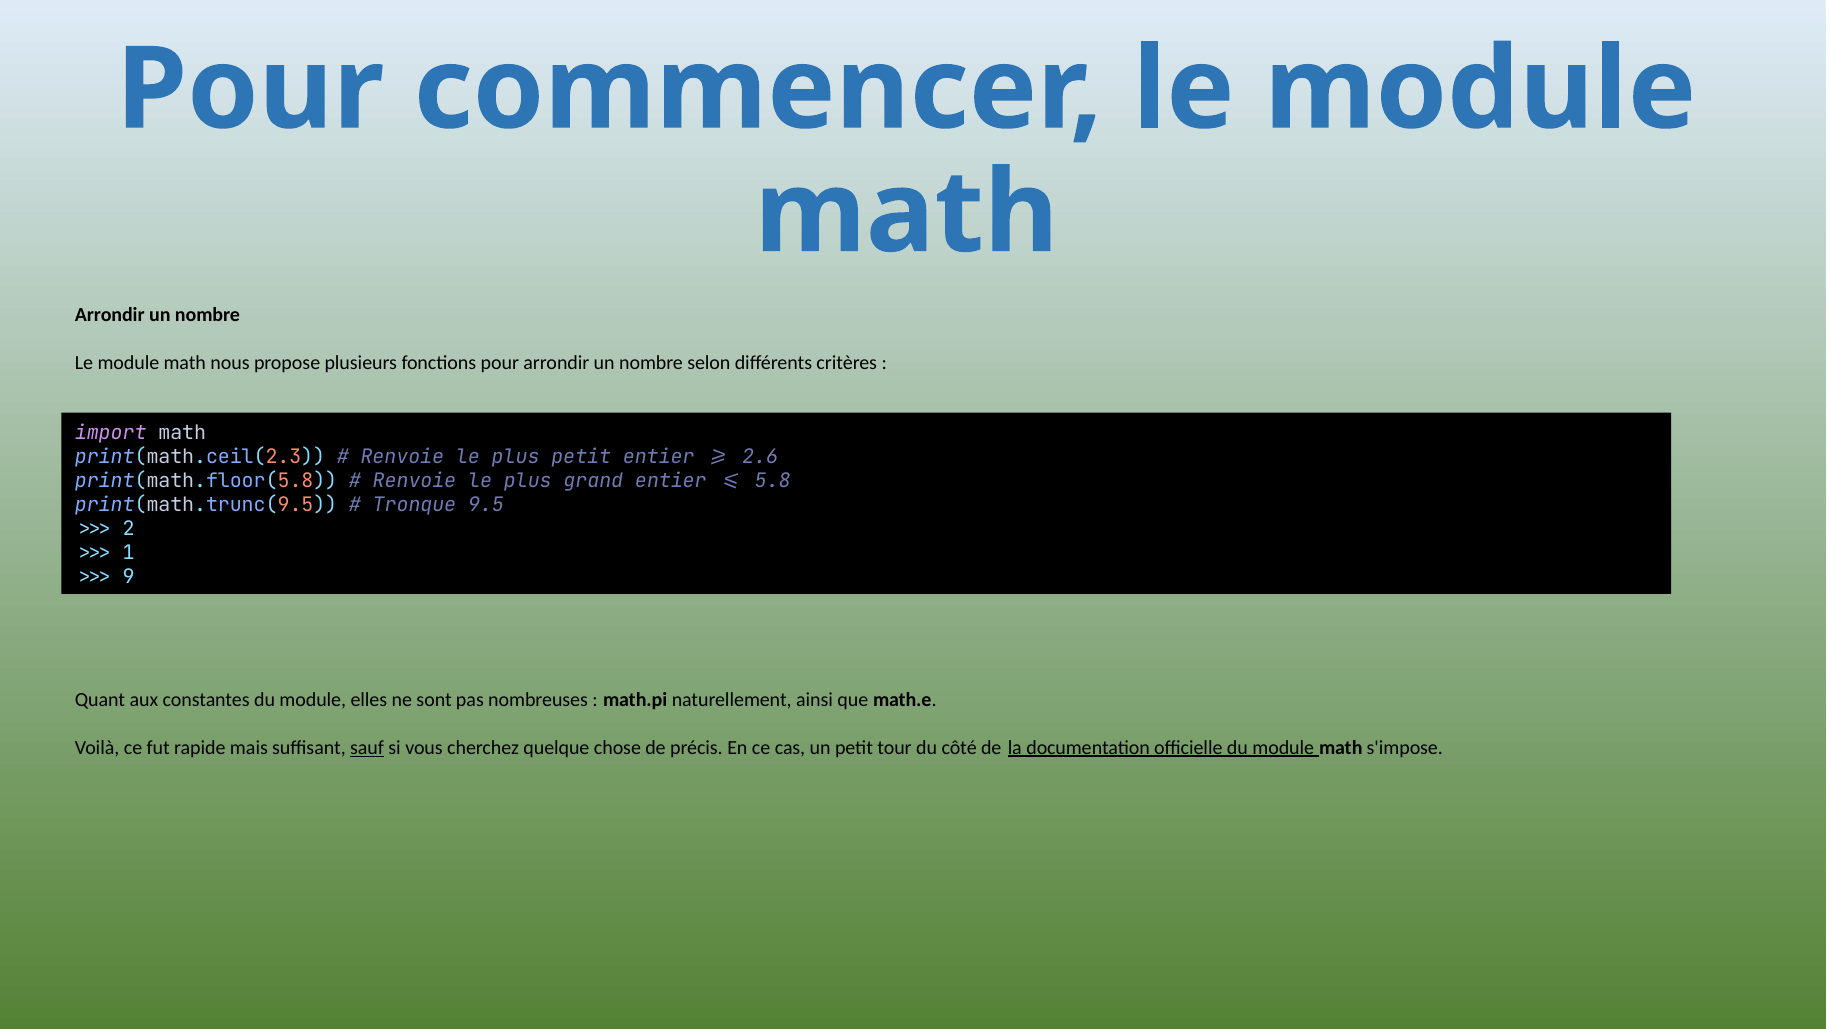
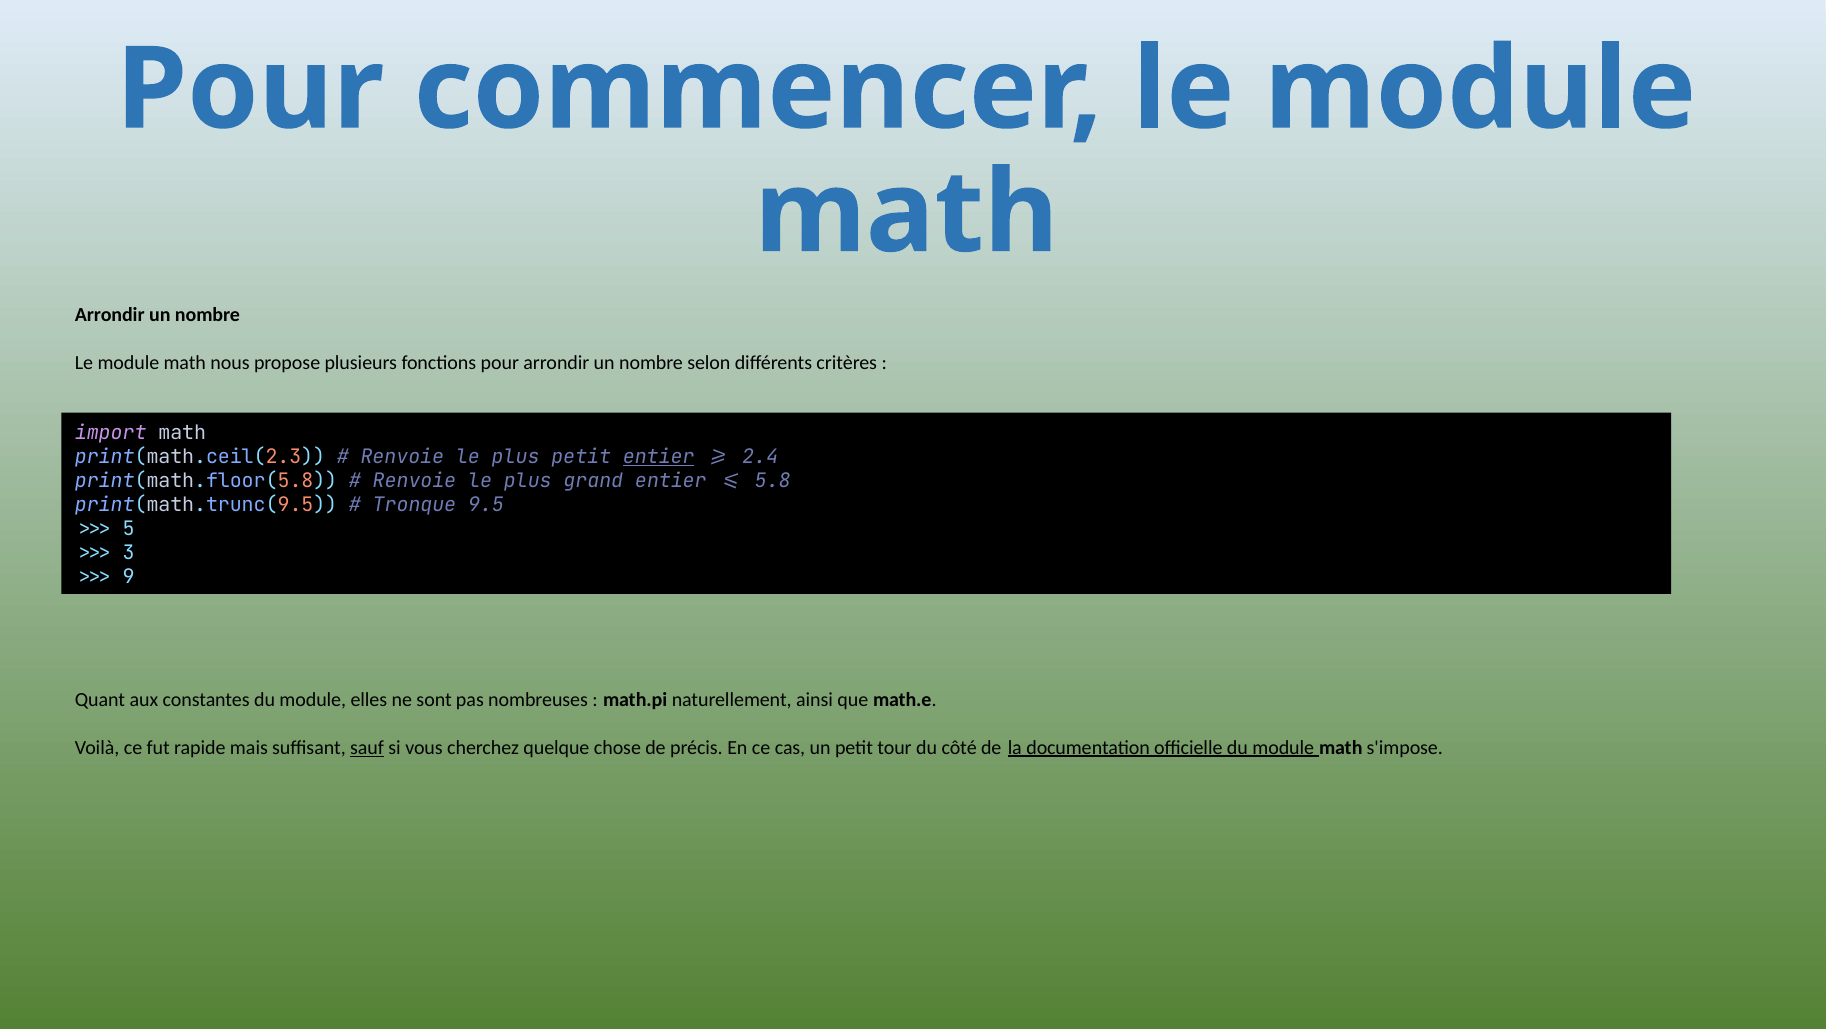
entier underline: none -> present (659, 457)
2.6: 2.6 -> 2.4 (760, 457)
2: 2 -> 5 (129, 529)
1: 1 -> 3 (129, 553)
